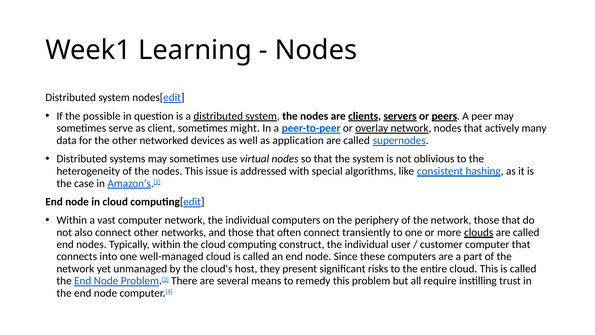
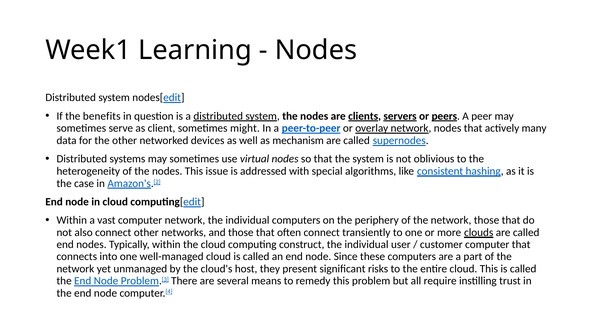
possible: possible -> benefits (102, 116)
application: application -> mechanism (298, 140)
